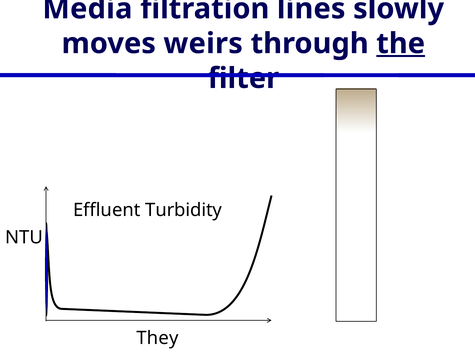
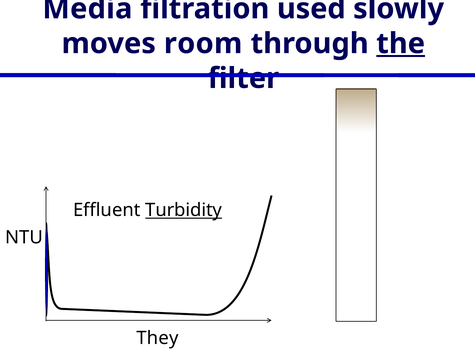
lines: lines -> used (311, 9)
weirs: weirs -> room (203, 44)
Turbidity underline: none -> present (184, 210)
